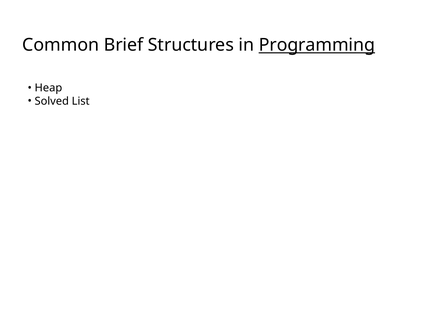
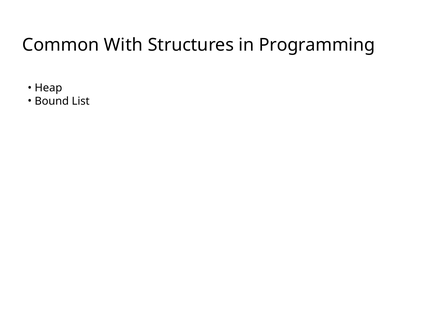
Brief: Brief -> With (123, 45)
Programming underline: present -> none (317, 45)
Solved: Solved -> Bound (52, 101)
